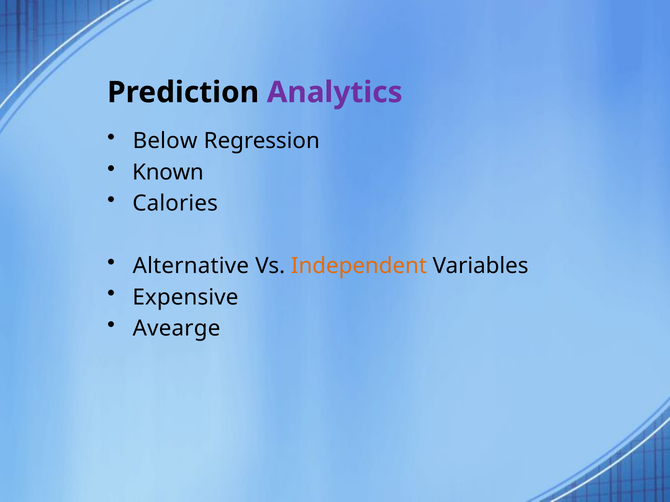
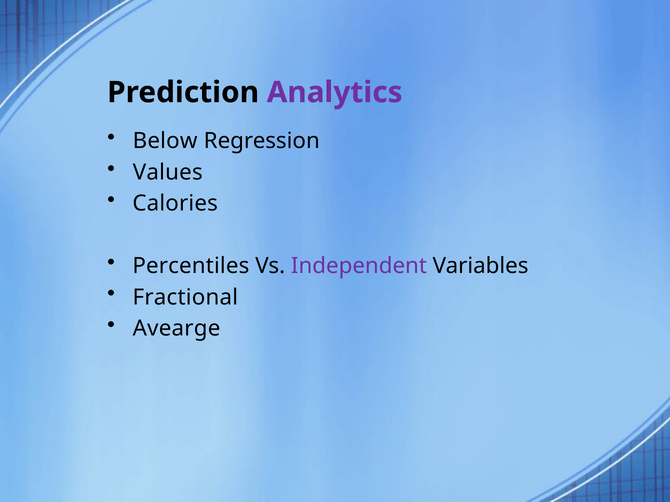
Known: Known -> Values (168, 172)
Alternative: Alternative -> Percentiles (191, 266)
Independent colour: orange -> purple (359, 266)
Expensive: Expensive -> Fractional (185, 297)
